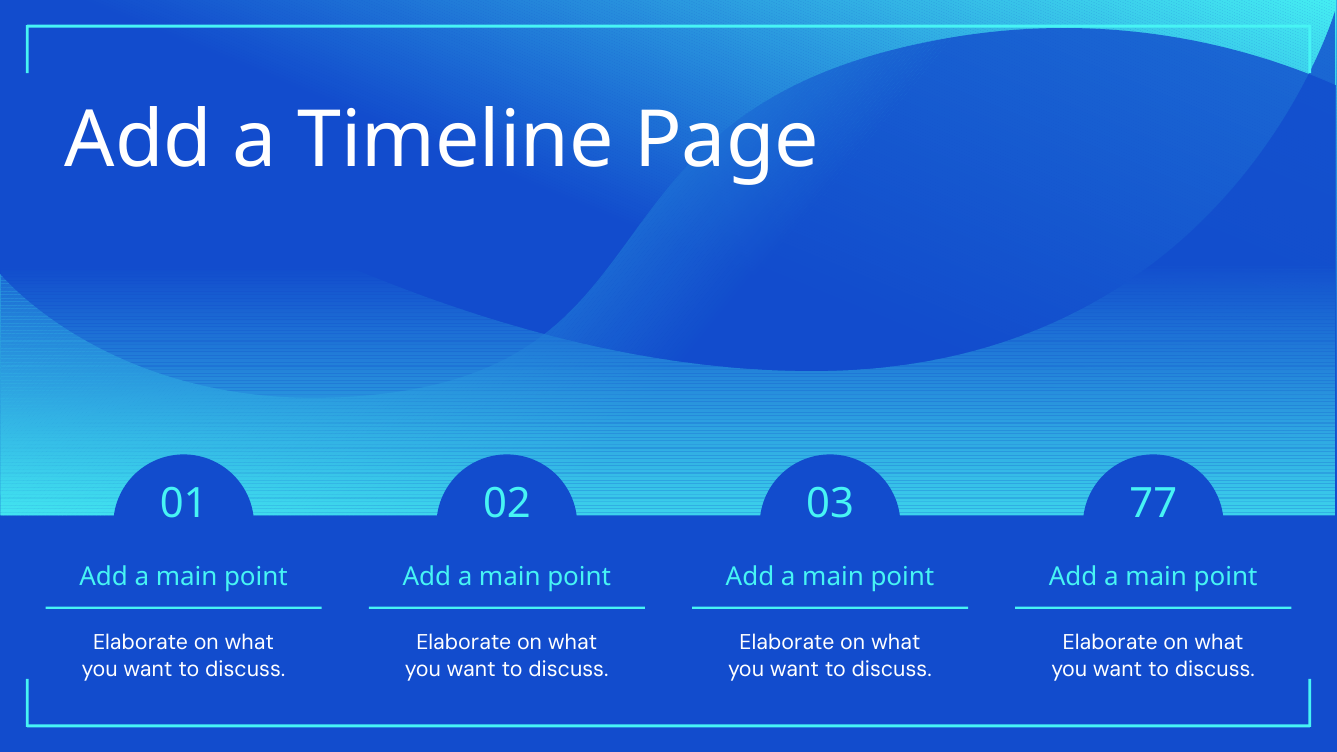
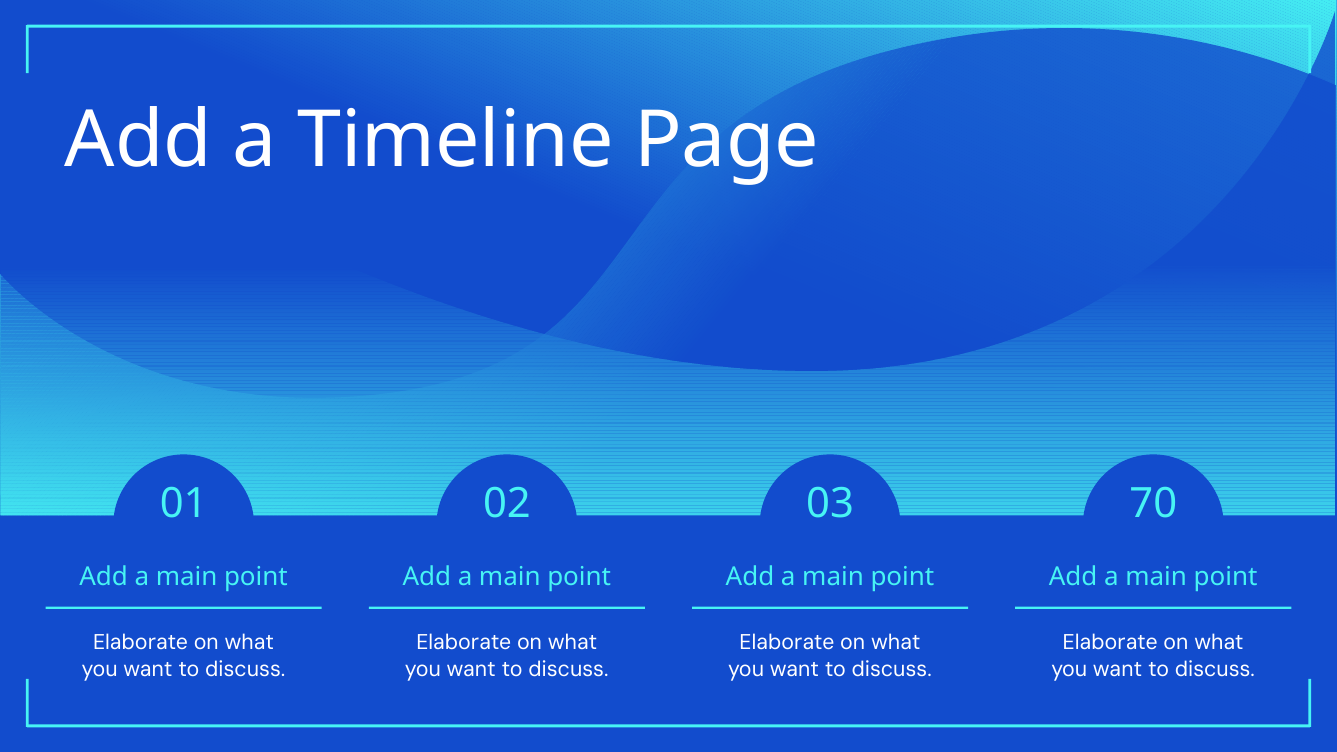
77: 77 -> 70 (1153, 504)
